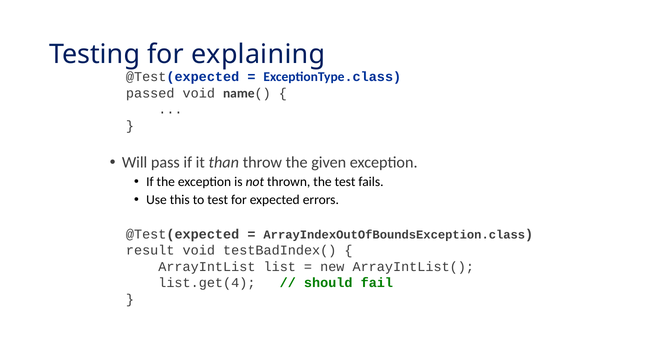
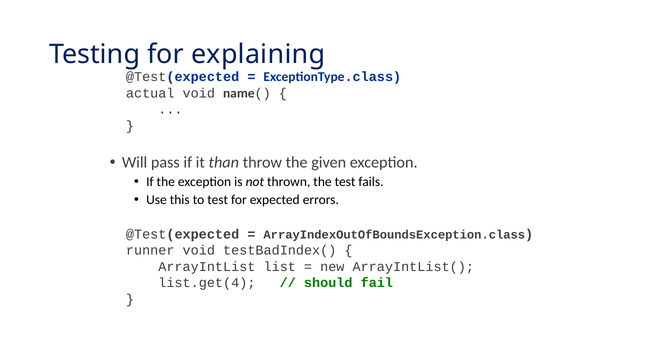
passed: passed -> actual (150, 93)
result: result -> runner (150, 251)
